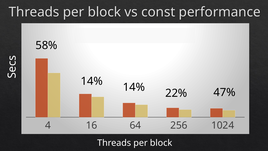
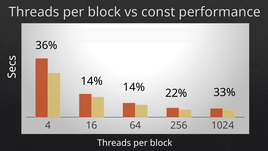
58%: 58% -> 36% (46, 45)
47%: 47% -> 33% (225, 92)
